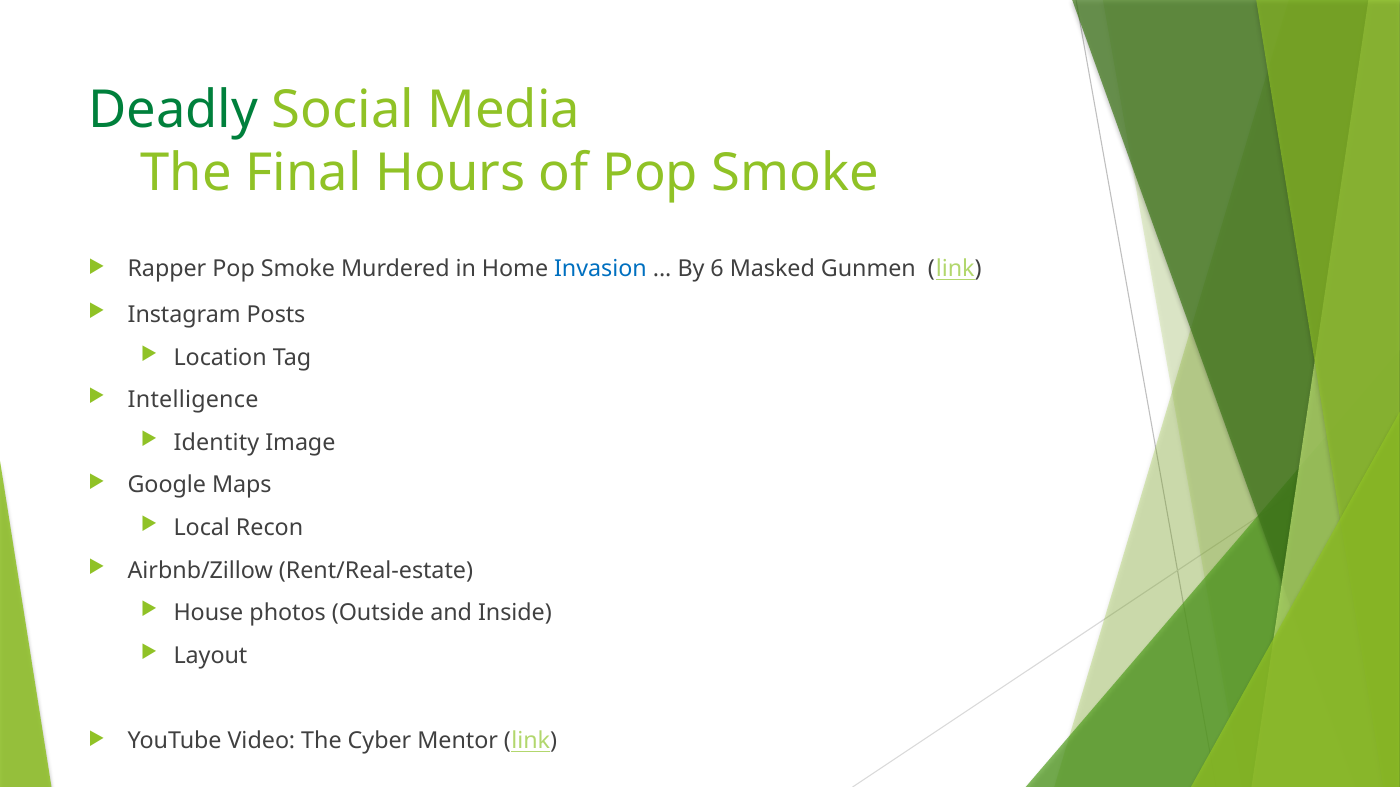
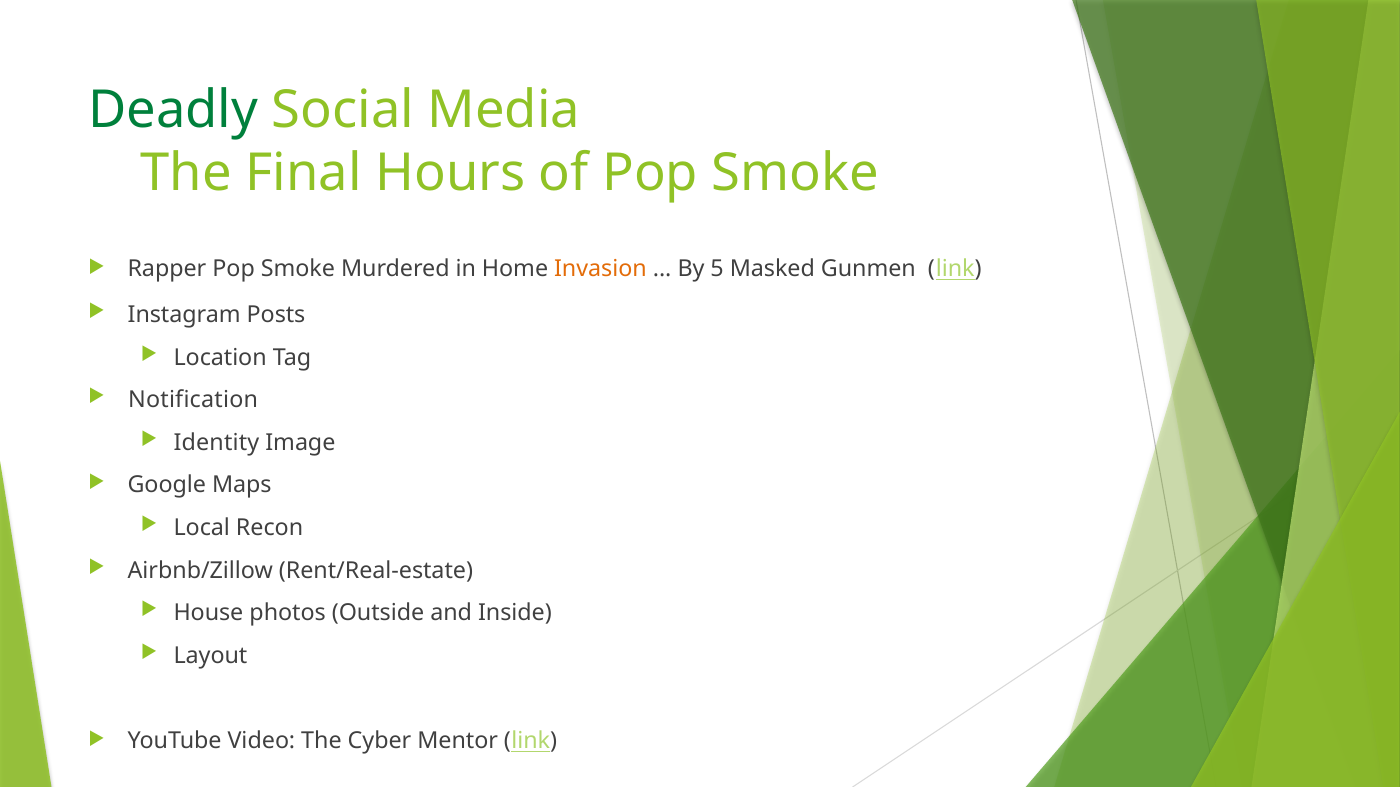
Invasion colour: blue -> orange (600, 269)
6: 6 -> 5 (717, 269)
Intelligence: Intelligence -> Notification (193, 400)
